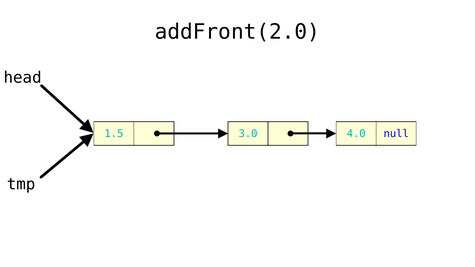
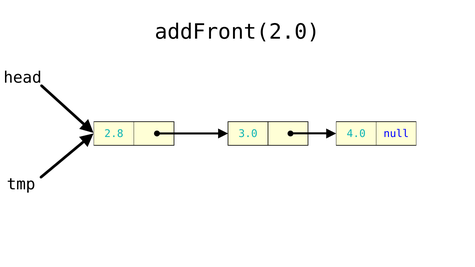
1.5: 1.5 -> 2.8 (114, 134)
